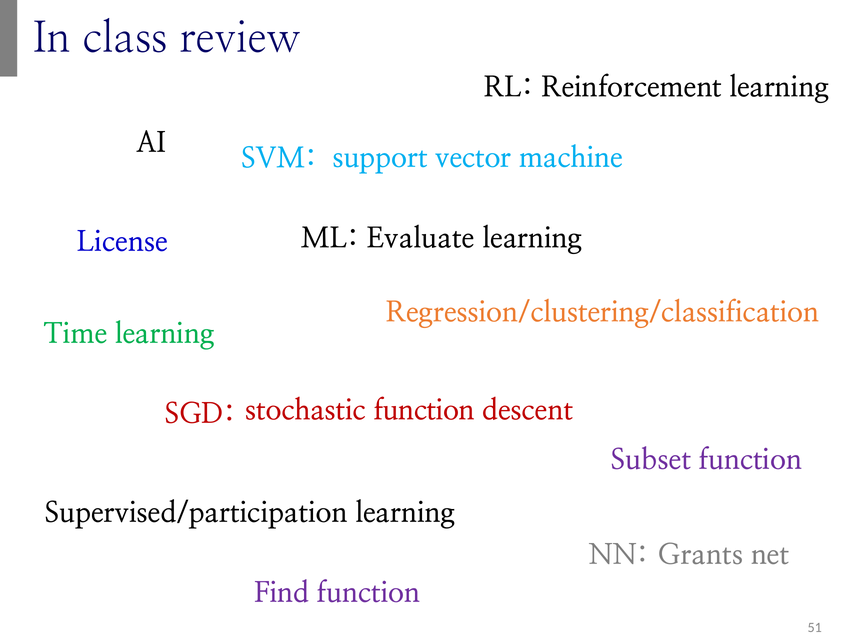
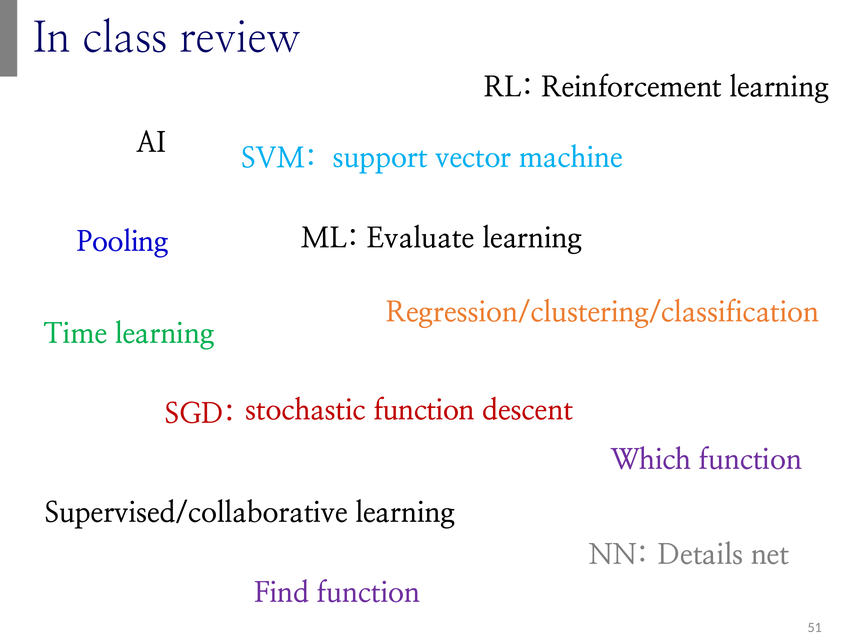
License: License -> Pooling (123, 242)
Subset: Subset -> Which (651, 460)
Supervised/participation: Supervised/participation -> Supervised/collaborative (196, 513)
Grants: Grants -> Details (701, 555)
